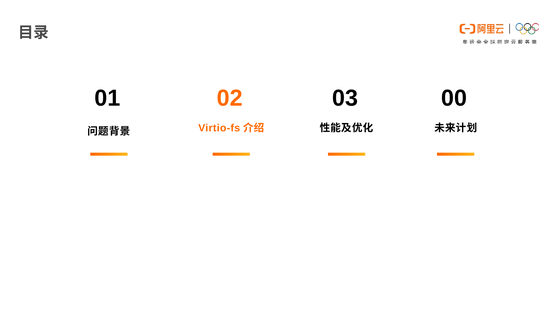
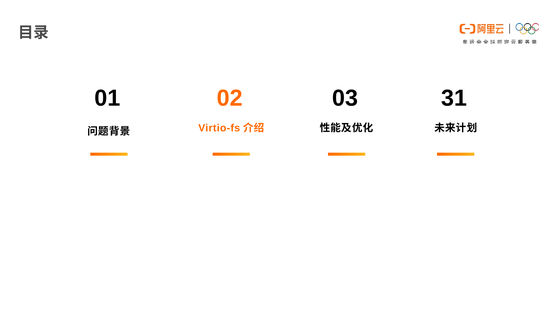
00: 00 -> 31 (454, 98)
